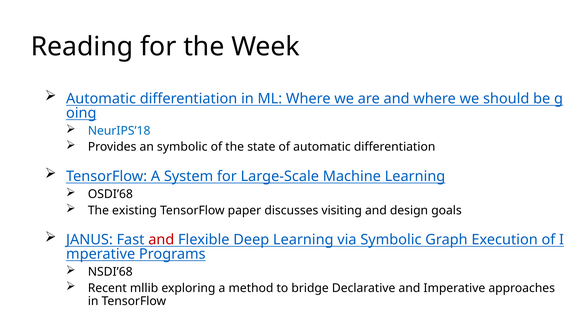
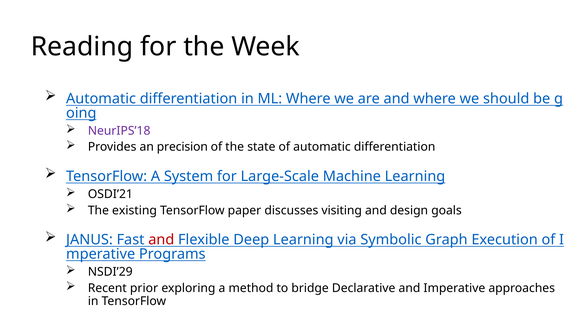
NeurIPS’18 colour: blue -> purple (119, 131)
an symbolic: symbolic -> precision (182, 147)
OSDI’68: OSDI’68 -> OSDI’21 (110, 194)
NSDI’68: NSDI’68 -> NSDI’29 (110, 272)
mllib: mllib -> prior (144, 288)
